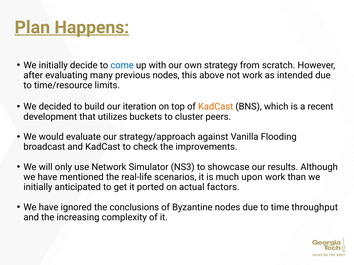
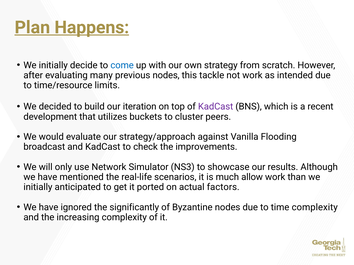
above: above -> tackle (212, 75)
KadCast colour: orange -> purple (216, 107)
upon: upon -> allow (252, 177)
conclusions: conclusions -> significantly (134, 208)
time throughput: throughput -> complexity (315, 208)
